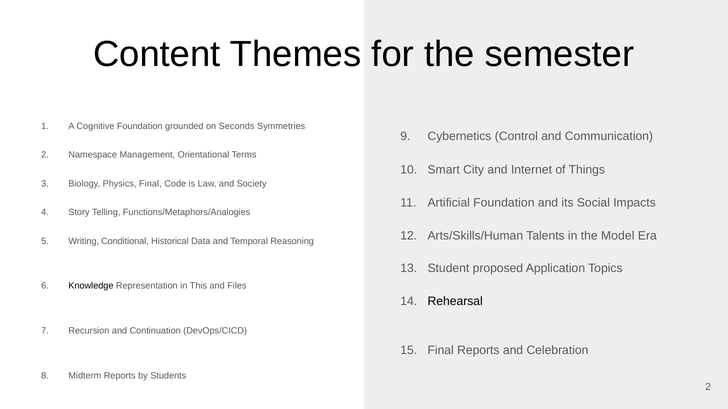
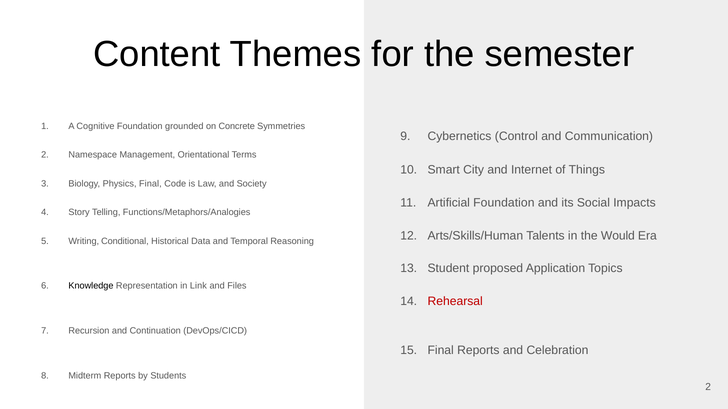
Seconds: Seconds -> Concrete (237, 126)
Model: Model -> Would (618, 236)
This: This -> Link (198, 286)
Rehearsal colour: black -> red (455, 302)
